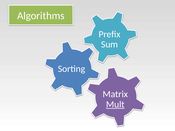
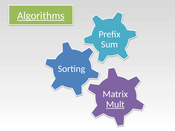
Algorithms underline: none -> present (41, 16)
